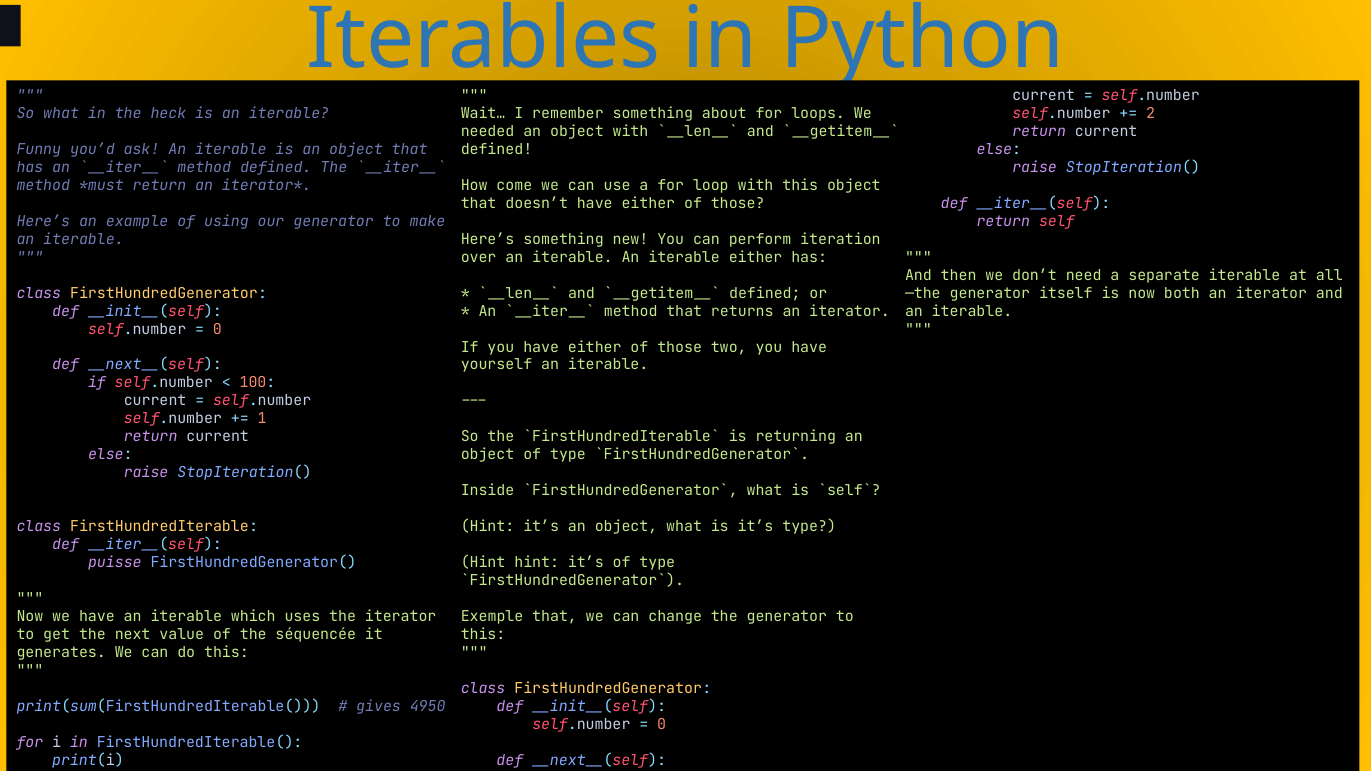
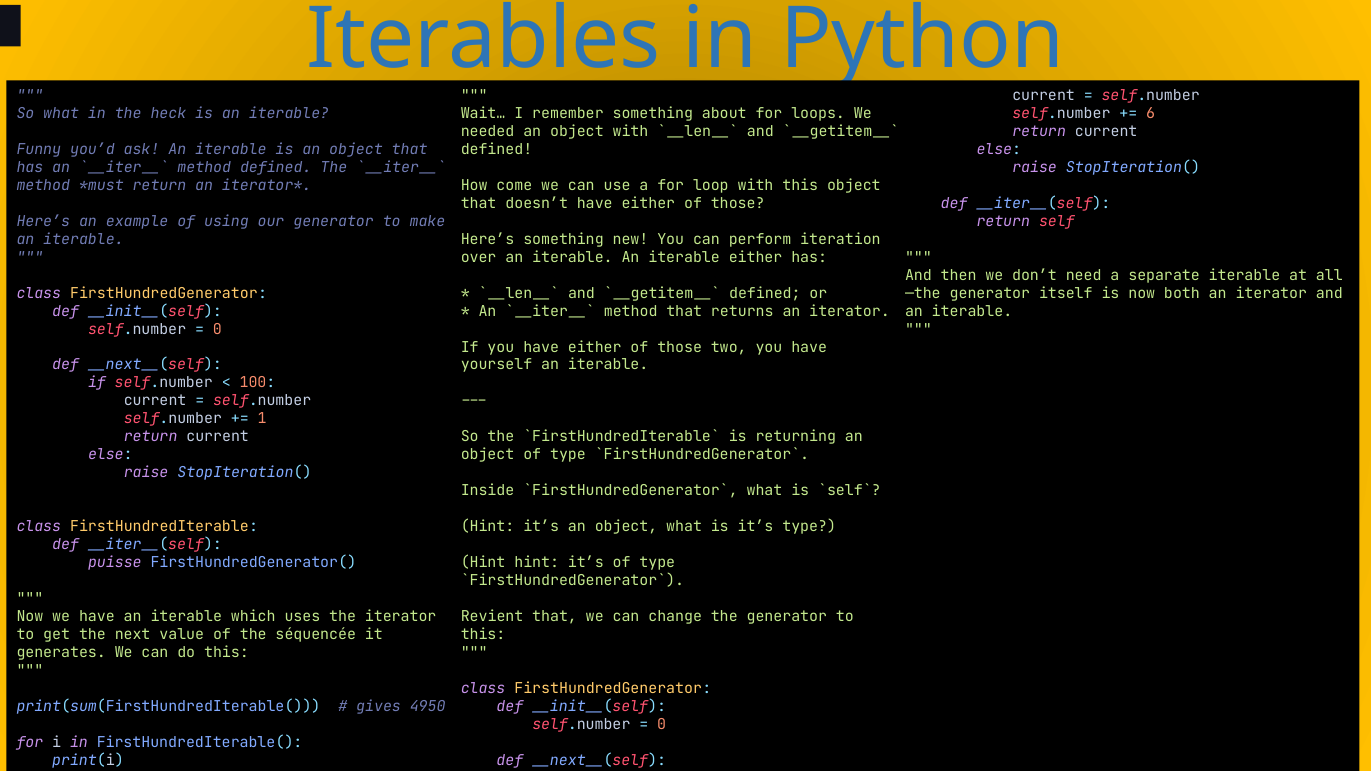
2: 2 -> 6 (1151, 114)
Exemple: Exemple -> Revient (492, 617)
